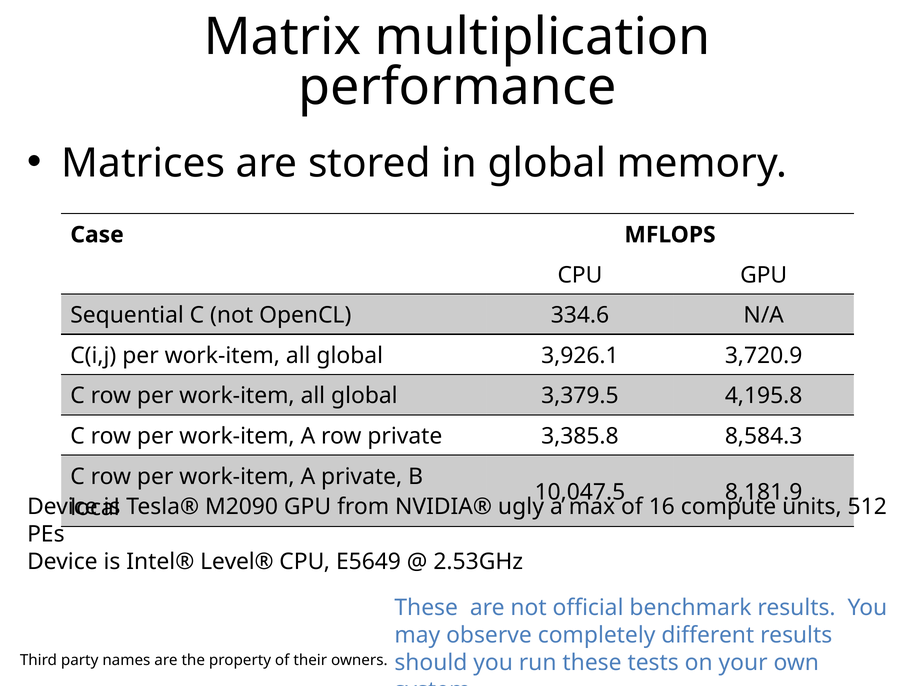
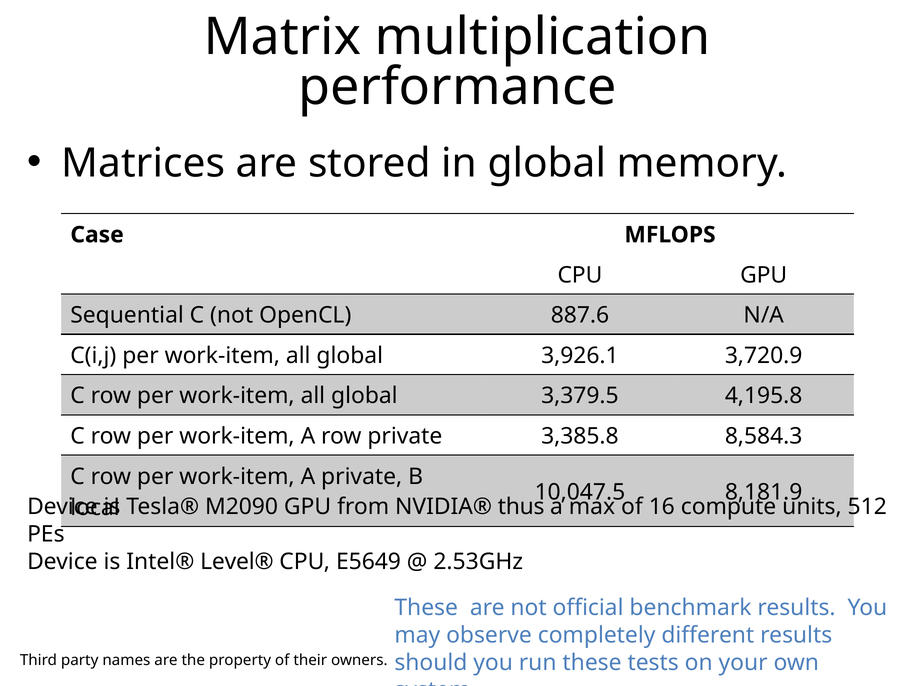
334.6: 334.6 -> 887.6 (580, 315)
ugly: ugly -> thus (521, 507)
